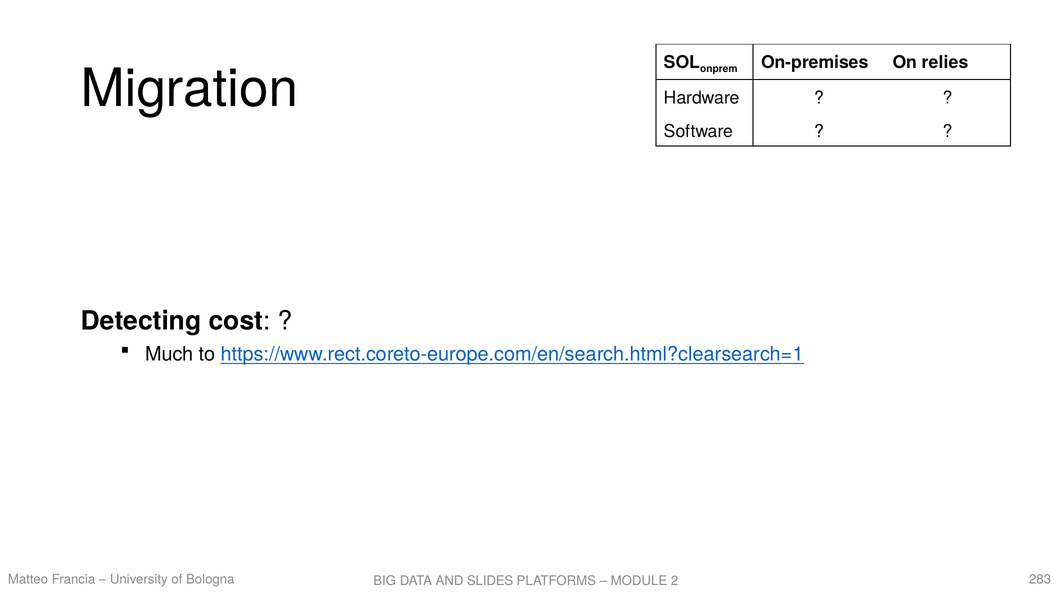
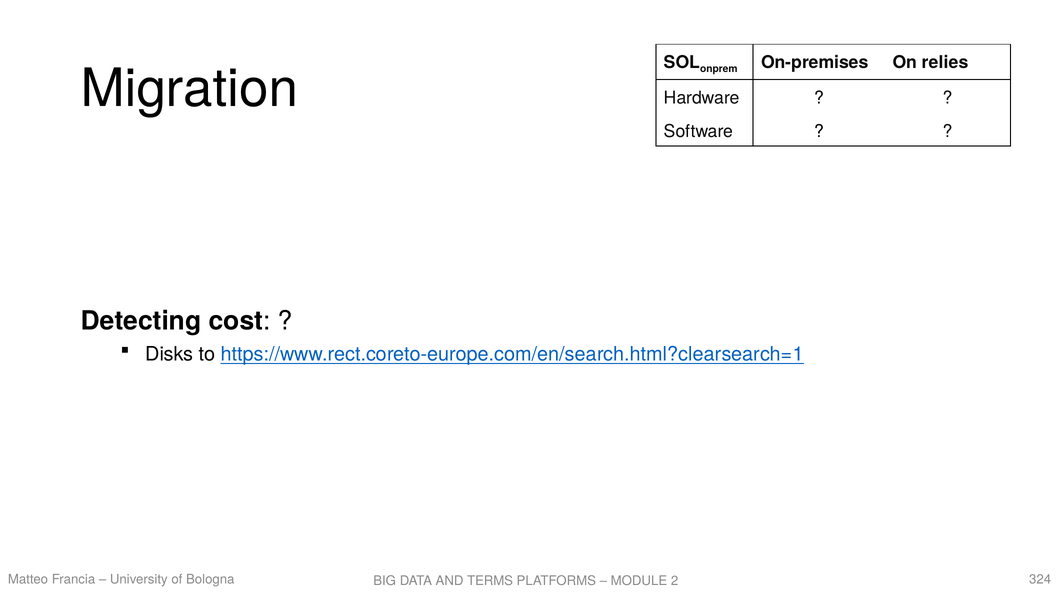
Much: Much -> Disks (169, 354)
283: 283 -> 324 (1040, 579)
SLIDES: SLIDES -> TERMS (490, 581)
